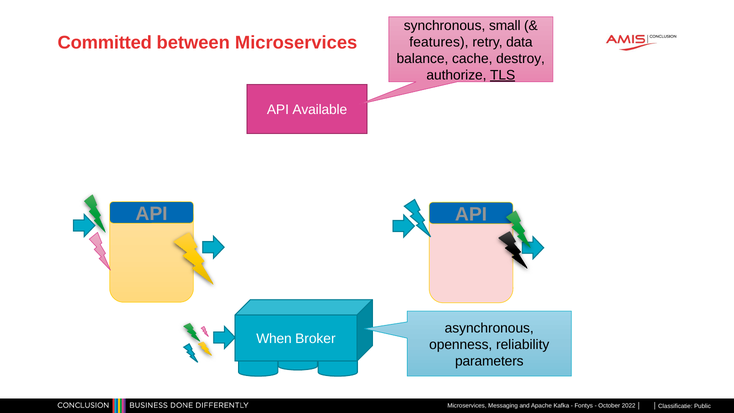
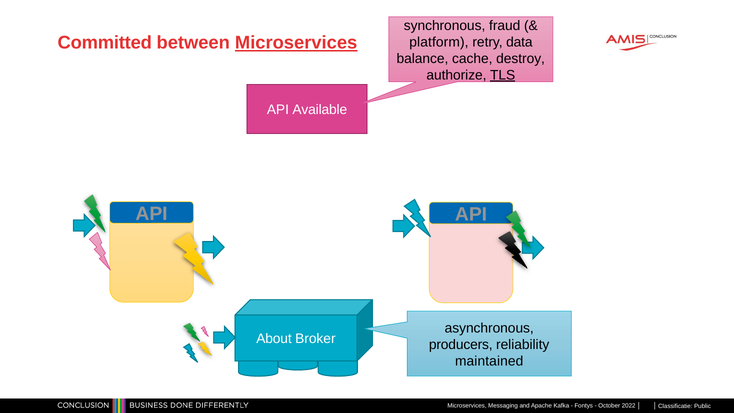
small: small -> fraud (505, 26)
Microservices underline: none -> present (296, 43)
features: features -> platform (439, 42)
When: When -> About (274, 339)
openness: openness -> producers (461, 344)
parameters: parameters -> maintained (489, 361)
